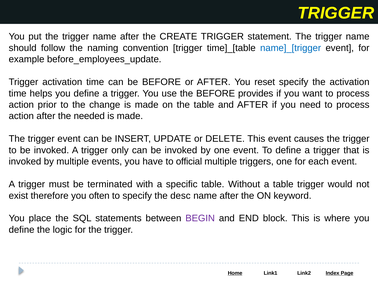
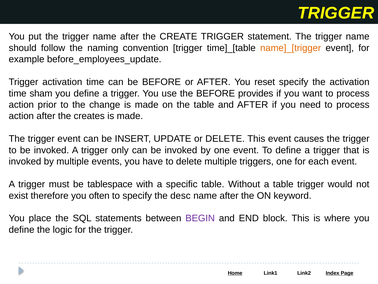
name]_[trigger colour: blue -> orange (291, 48)
helps: helps -> sham (41, 93)
needed: needed -> creates (89, 116)
to official: official -> delete (189, 161)
terminated: terminated -> tablespace (110, 184)
